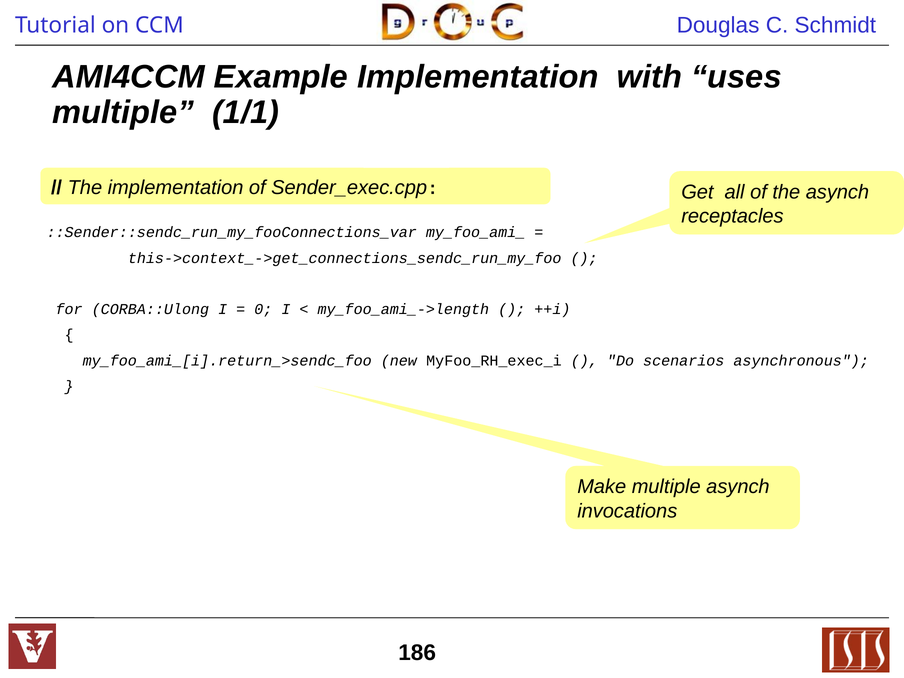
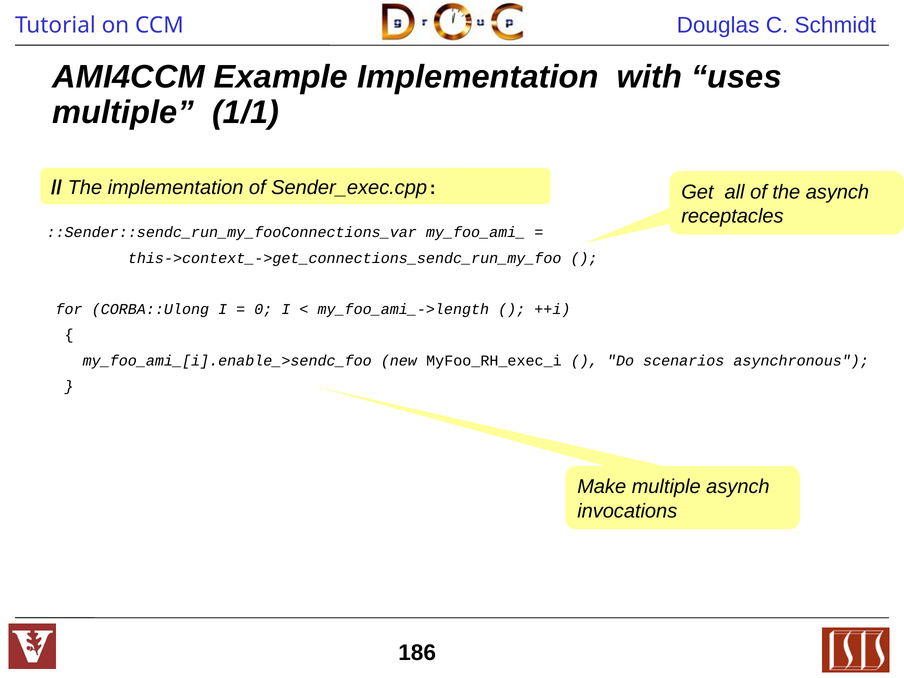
my_foo_ami_[i].return_>sendc_foo: my_foo_ami_[i].return_>sendc_foo -> my_foo_ami_[i].enable_>sendc_foo (227, 361)
